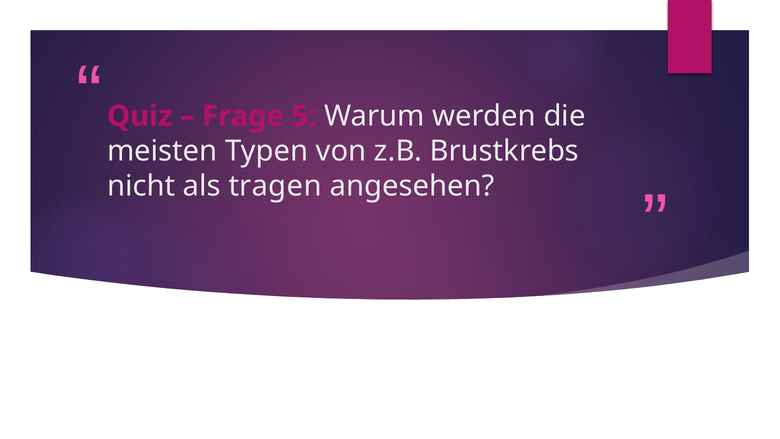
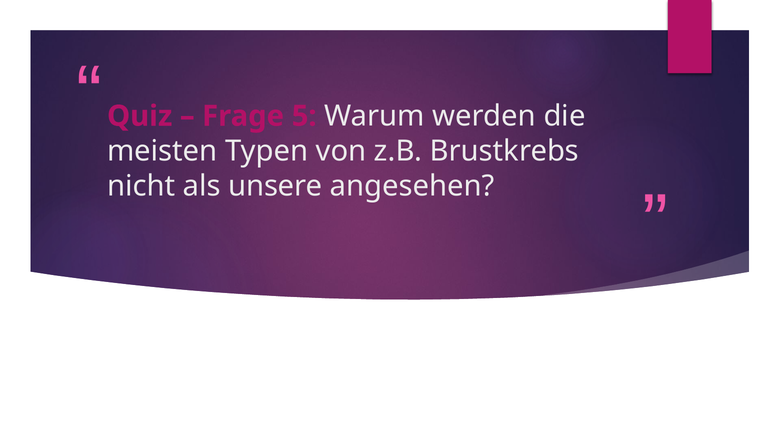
tragen: tragen -> unsere (275, 186)
